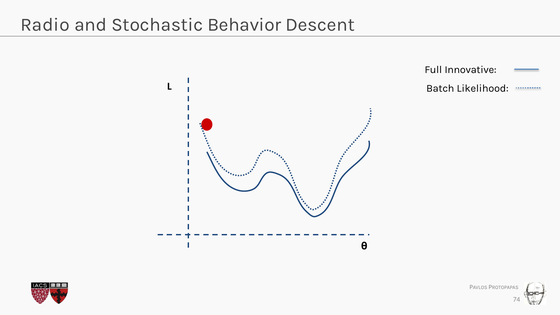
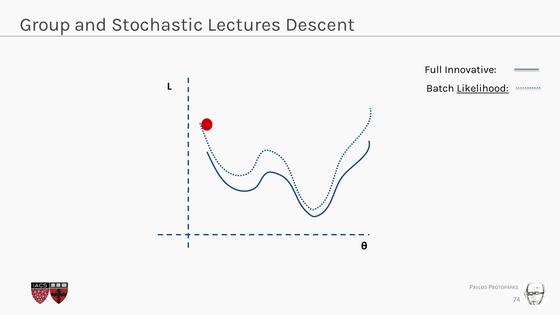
Radio: Radio -> Group (45, 25)
Behavior: Behavior -> Lectures (244, 25)
Likelihood underline: none -> present (483, 88)
